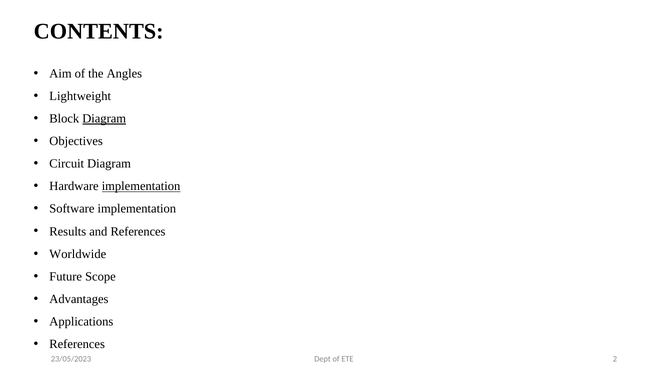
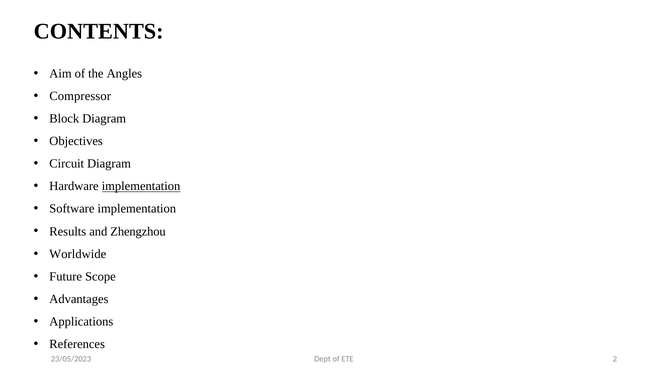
Lightweight: Lightweight -> Compressor (80, 96)
Diagram underline: present -> none (104, 119)
and References: References -> Zhengzhou (138, 231)
